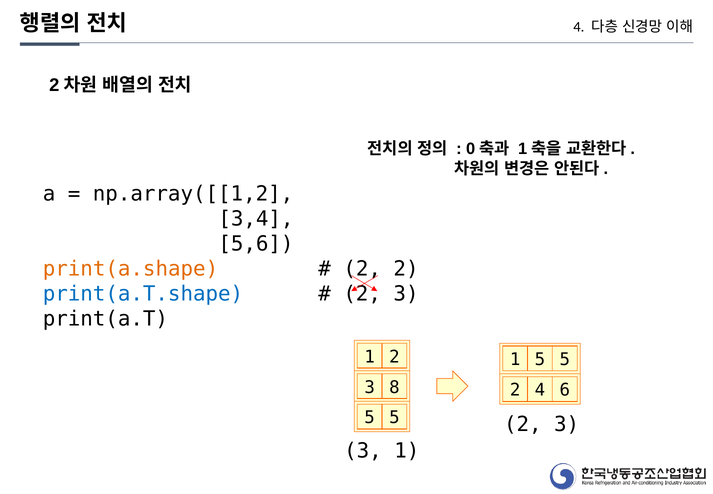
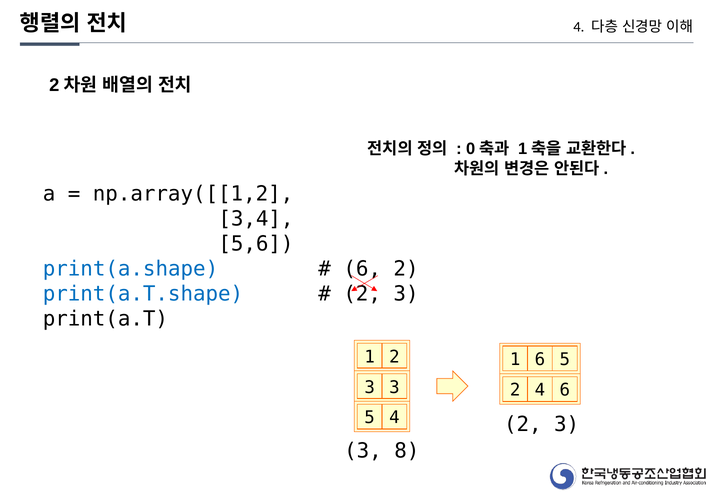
print(a.shape colour: orange -> blue (130, 269)
2: 2 -> 6 (362, 269)
1 5: 5 -> 6 (540, 359)
3 8: 8 -> 3 (394, 387)
5: 5 -> 4 (394, 417)
3 1: 1 -> 8 (407, 451)
